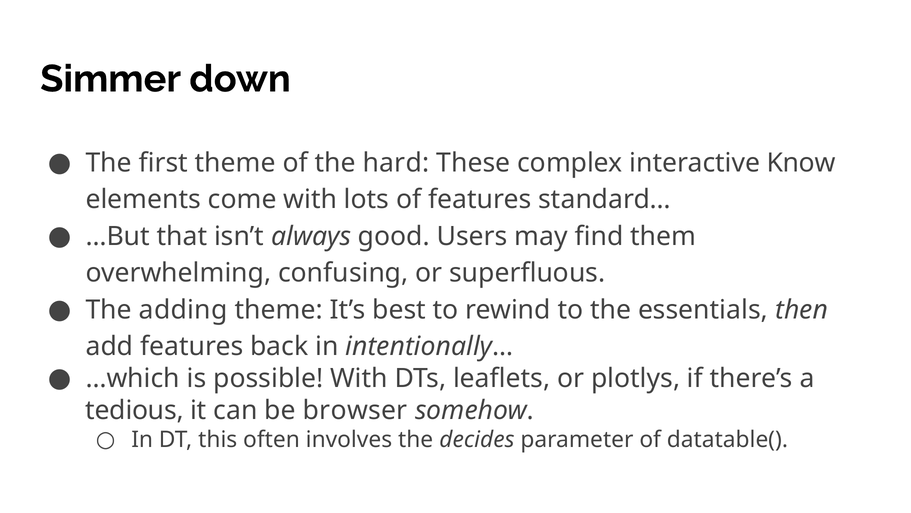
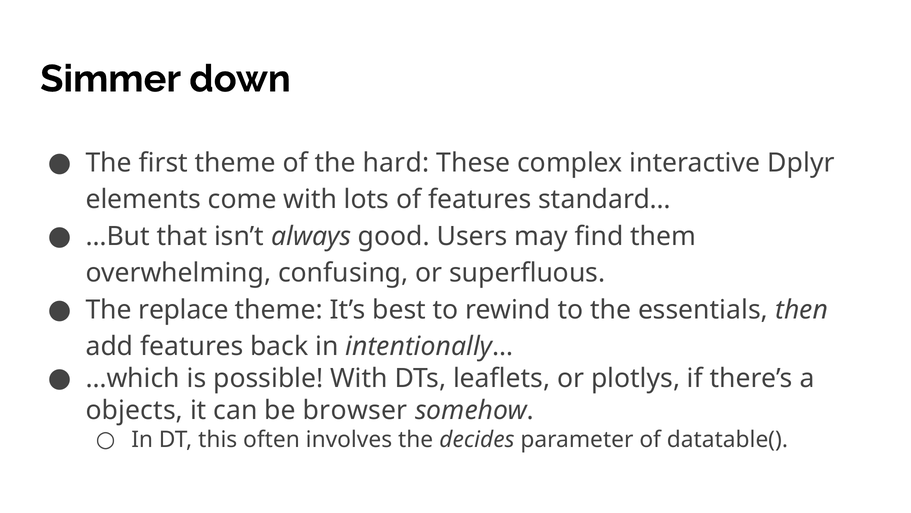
Know: Know -> Dplyr (801, 163)
adding: adding -> replace (184, 309)
tedious: tedious -> objects (134, 410)
